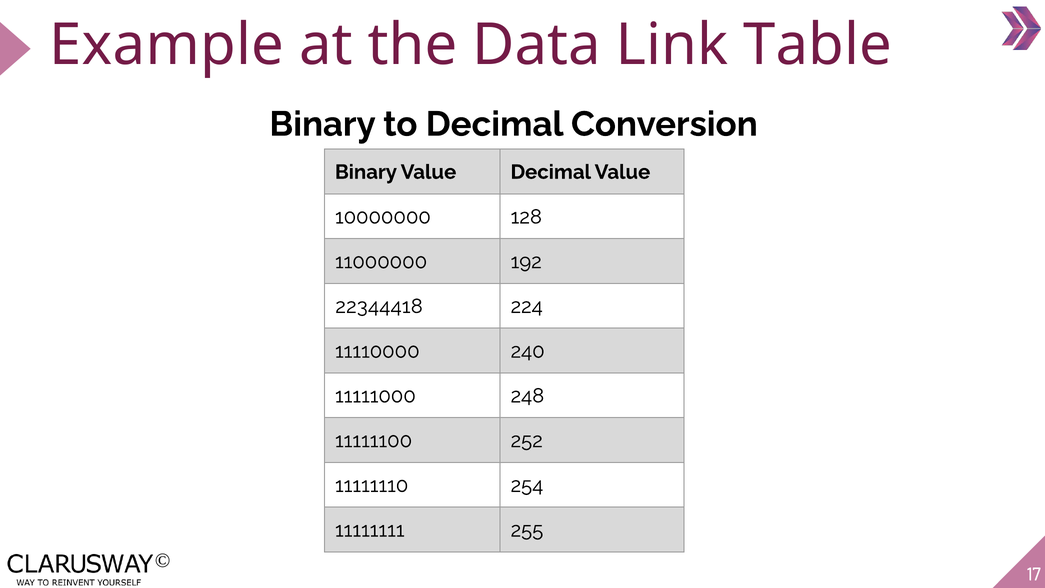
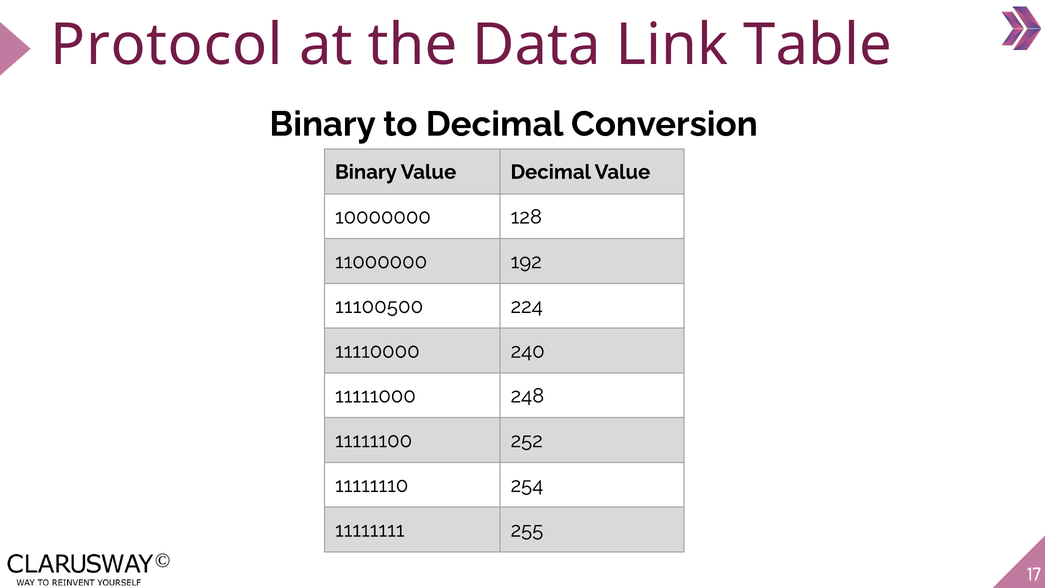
Example: Example -> Protocol (167, 45)
22344418: 22344418 -> 11100500 (379, 306)
